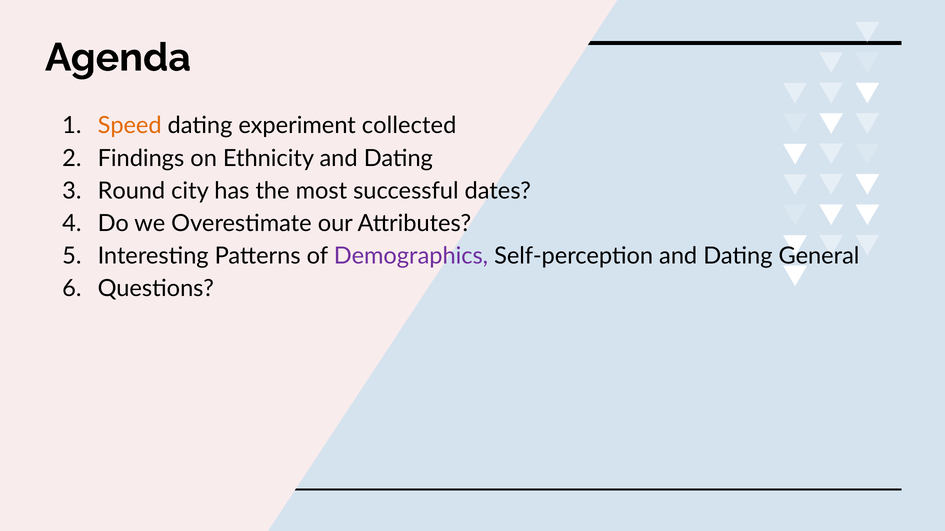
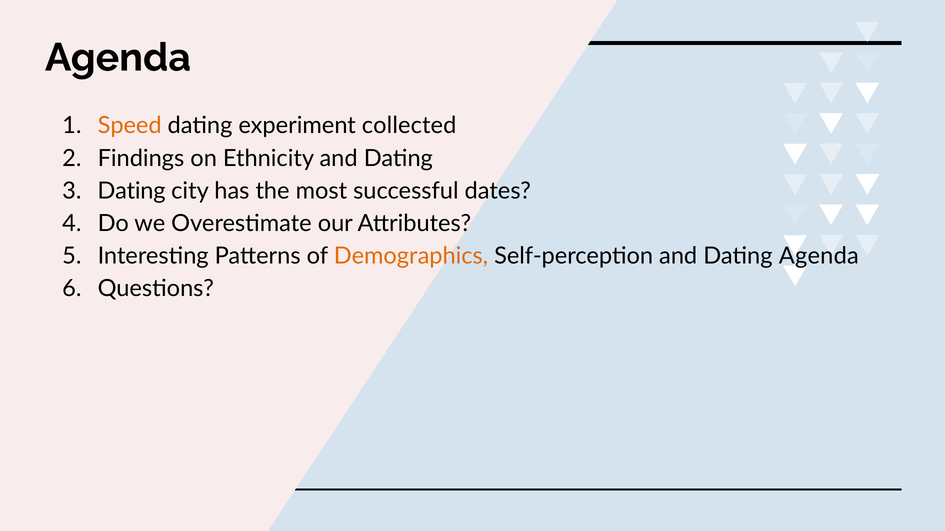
Round: Round -> Dating (132, 191)
Demographics colour: purple -> orange (411, 256)
Dating General: General -> Agenda (819, 256)
